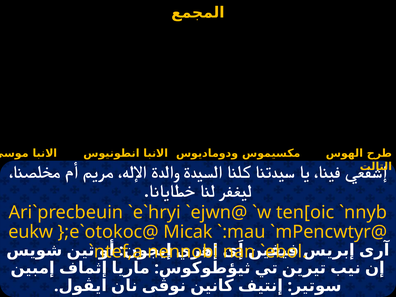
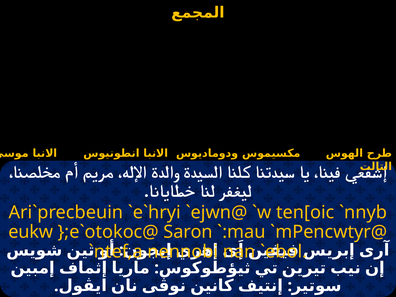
Micak: Micak -> Saron (188, 232)
